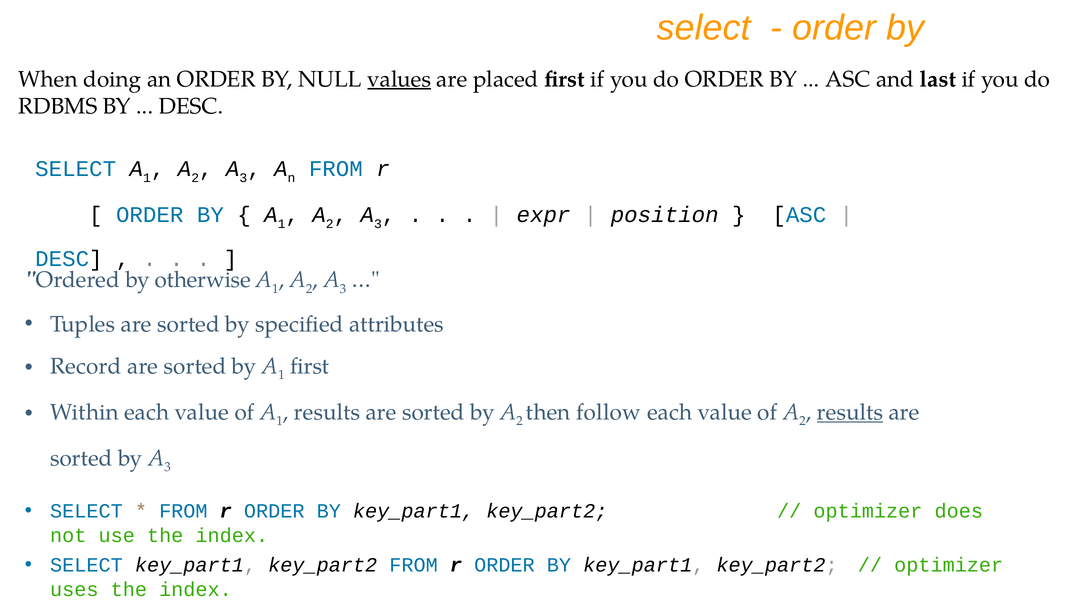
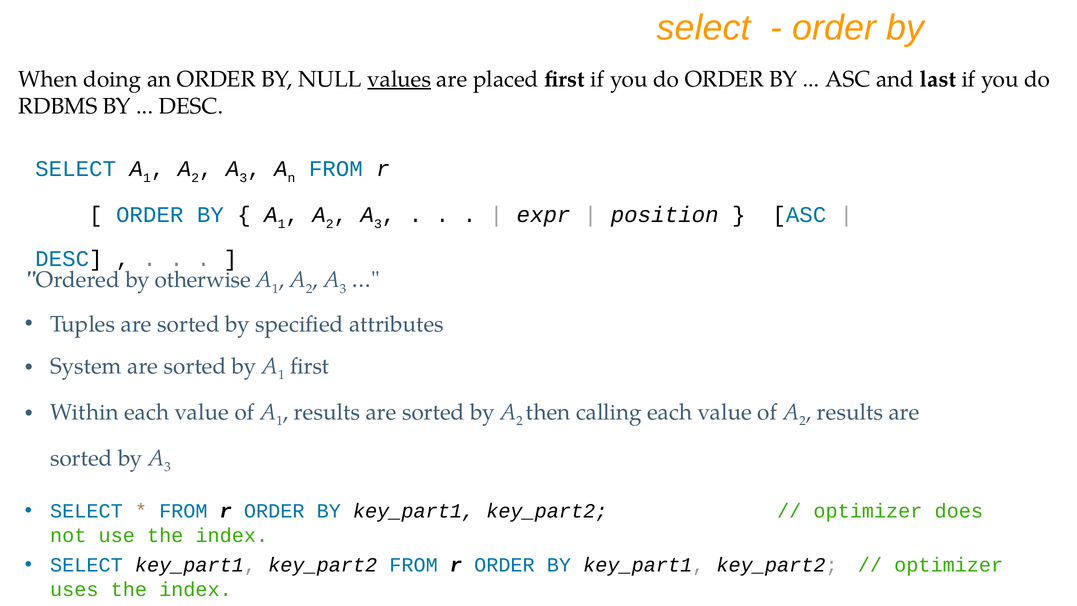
Record: Record -> System (86, 366)
follow: follow -> calling (609, 412)
results underline: present -> none (850, 412)
